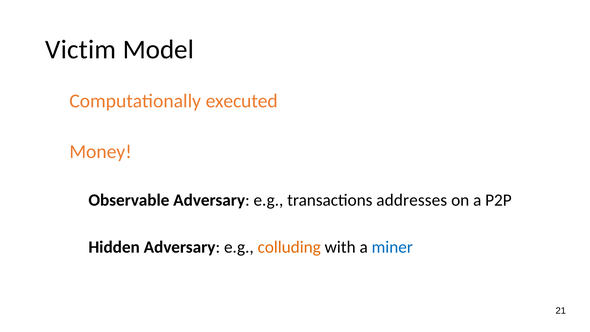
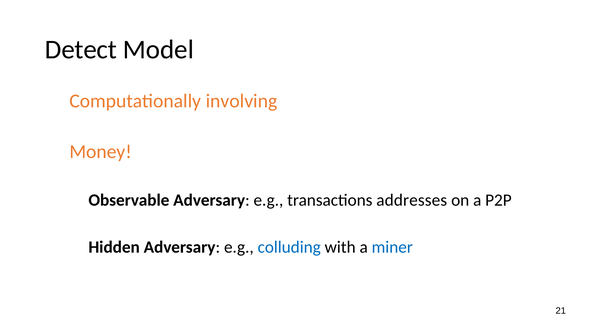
Victim: Victim -> Detect (81, 50)
executed: executed -> involving (242, 101)
colluding colour: orange -> blue (289, 247)
